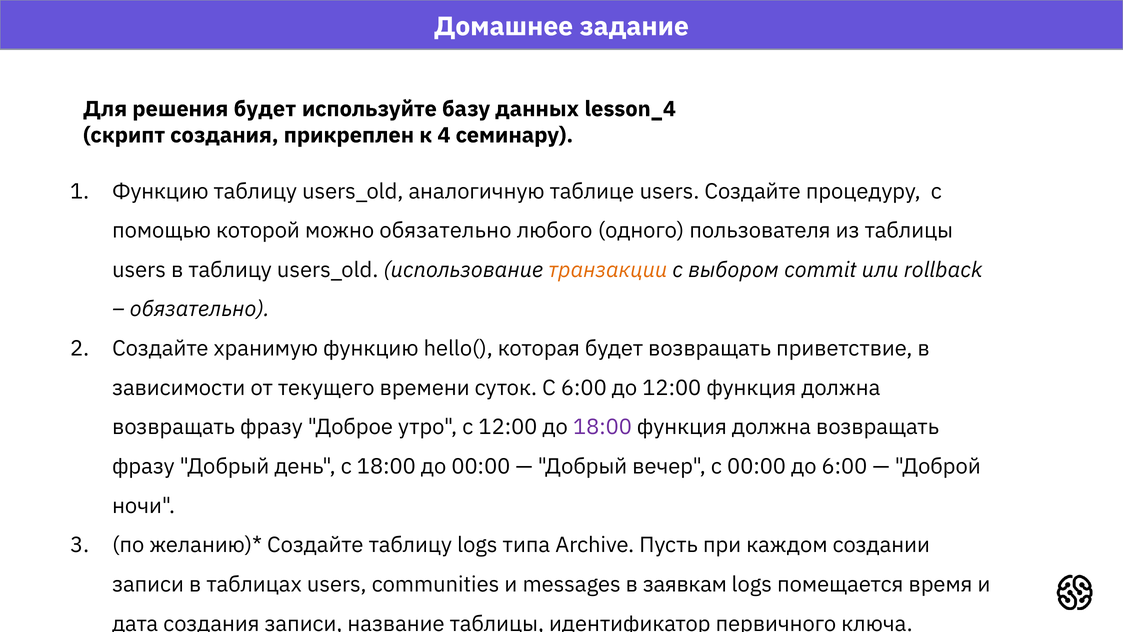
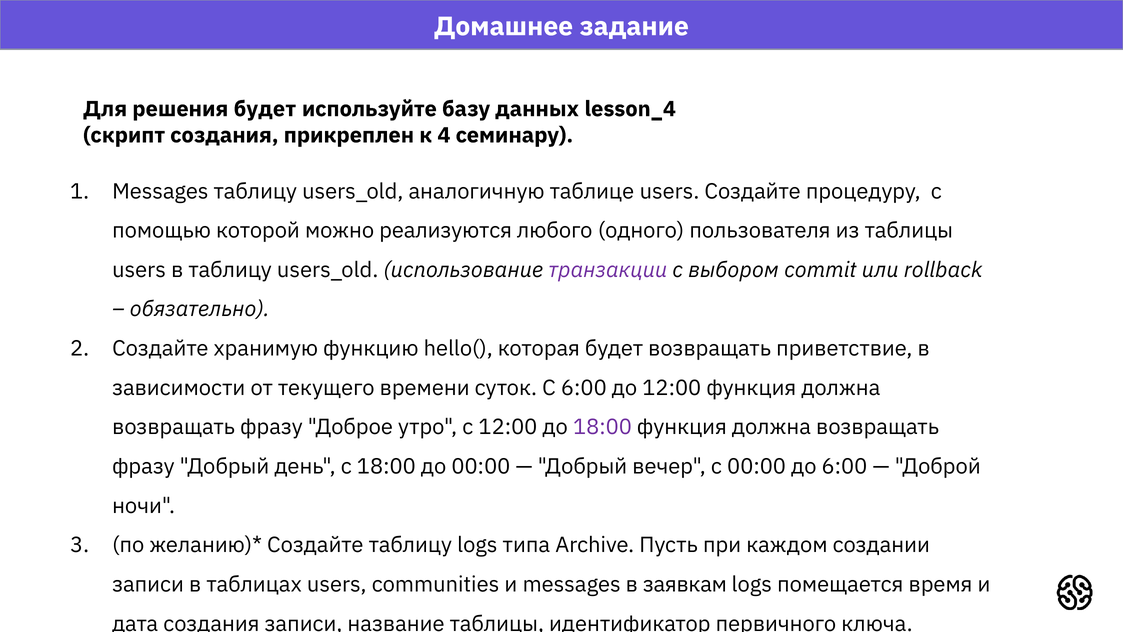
Функцию: Функцию -> Messages (160, 191)
можно обязательно: обязательно -> реализуются (446, 231)
транзакции colour: orange -> purple (608, 270)
